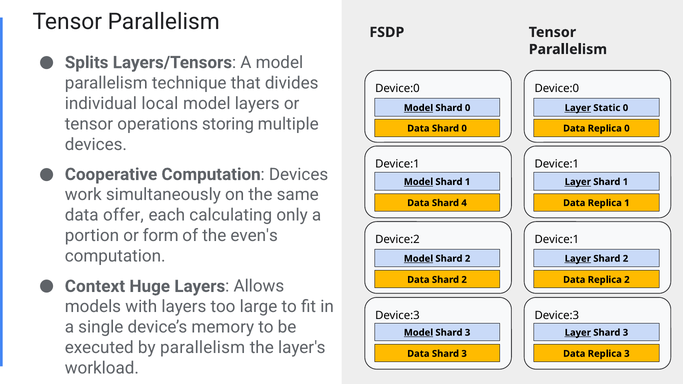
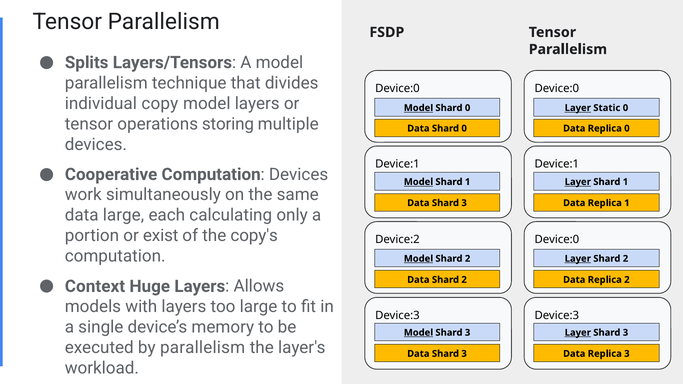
local: local -> copy (160, 104)
4: 4 -> 3 (464, 203)
data offer: offer -> large (123, 215)
form: form -> exist (161, 236)
even's: even's -> copy's (254, 236)
Device:1: Device:1 -> Device:0 (557, 240)
